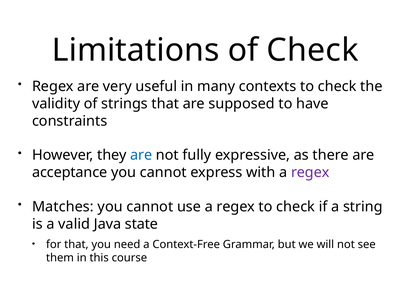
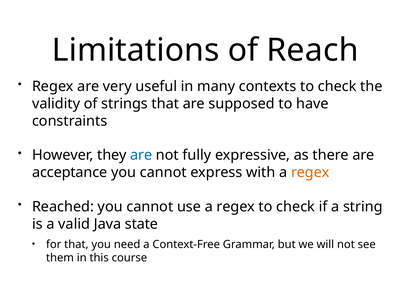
of Check: Check -> Reach (313, 50)
regex colour: purple -> orange (310, 173)
Matches: Matches -> Reached (63, 207)
